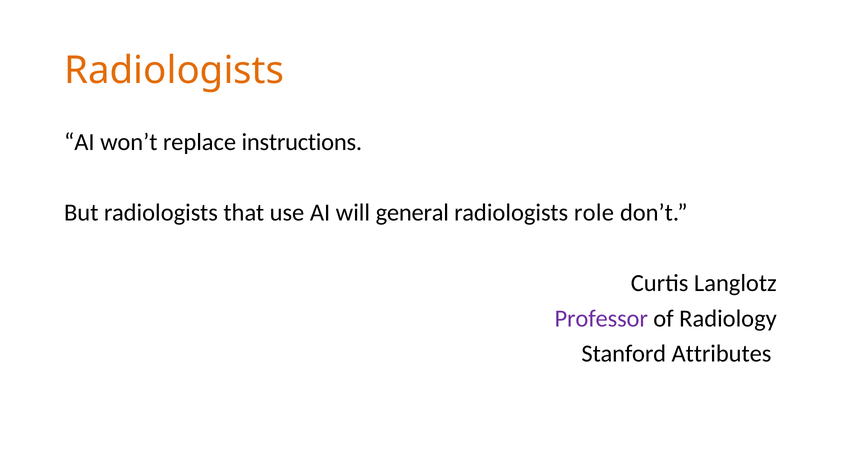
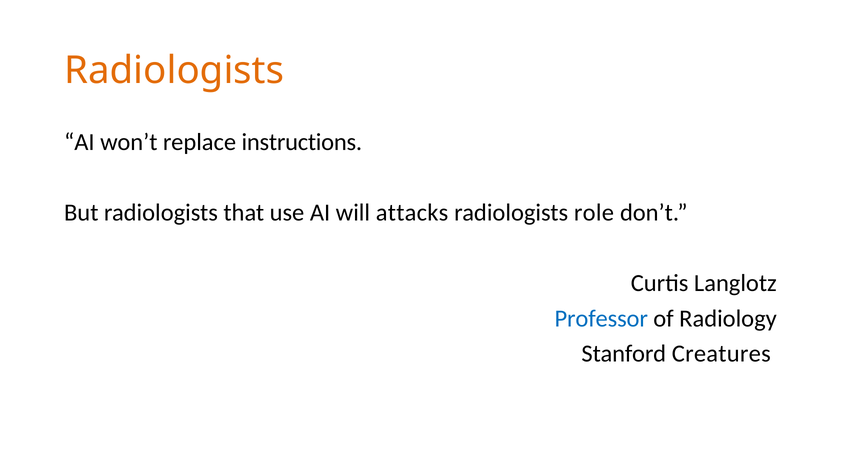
general: general -> attacks (412, 213)
Professor colour: purple -> blue (601, 319)
Attributes: Attributes -> Creatures (721, 354)
